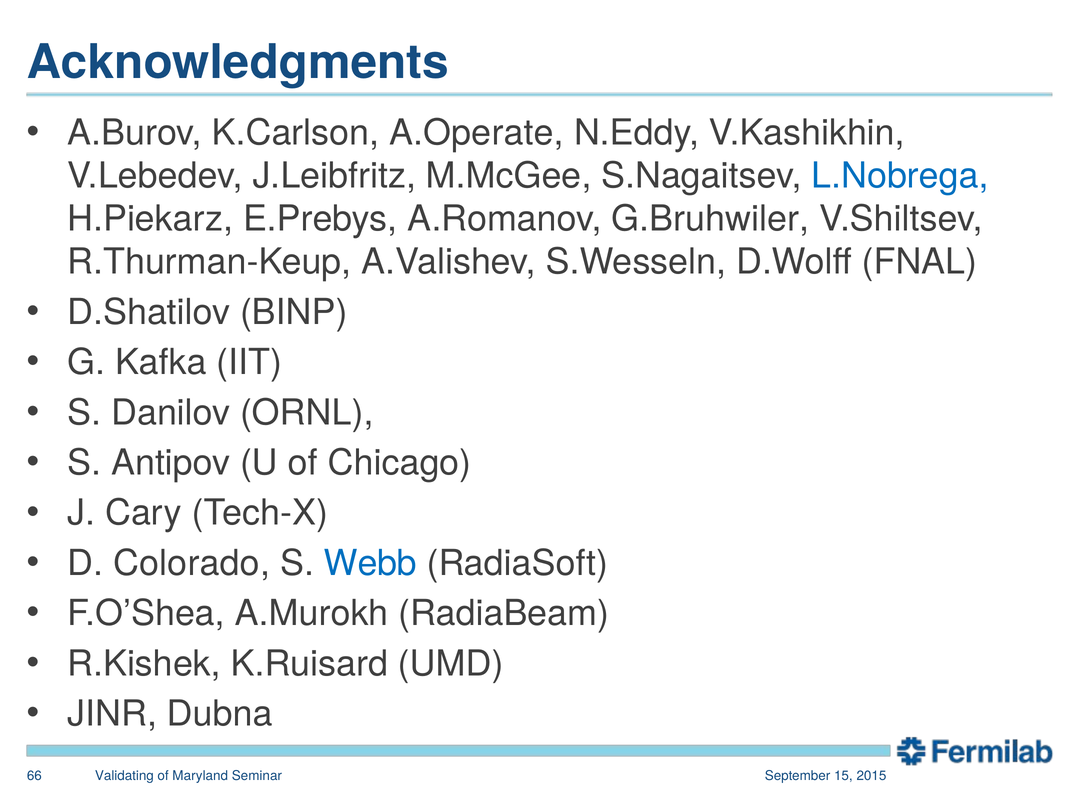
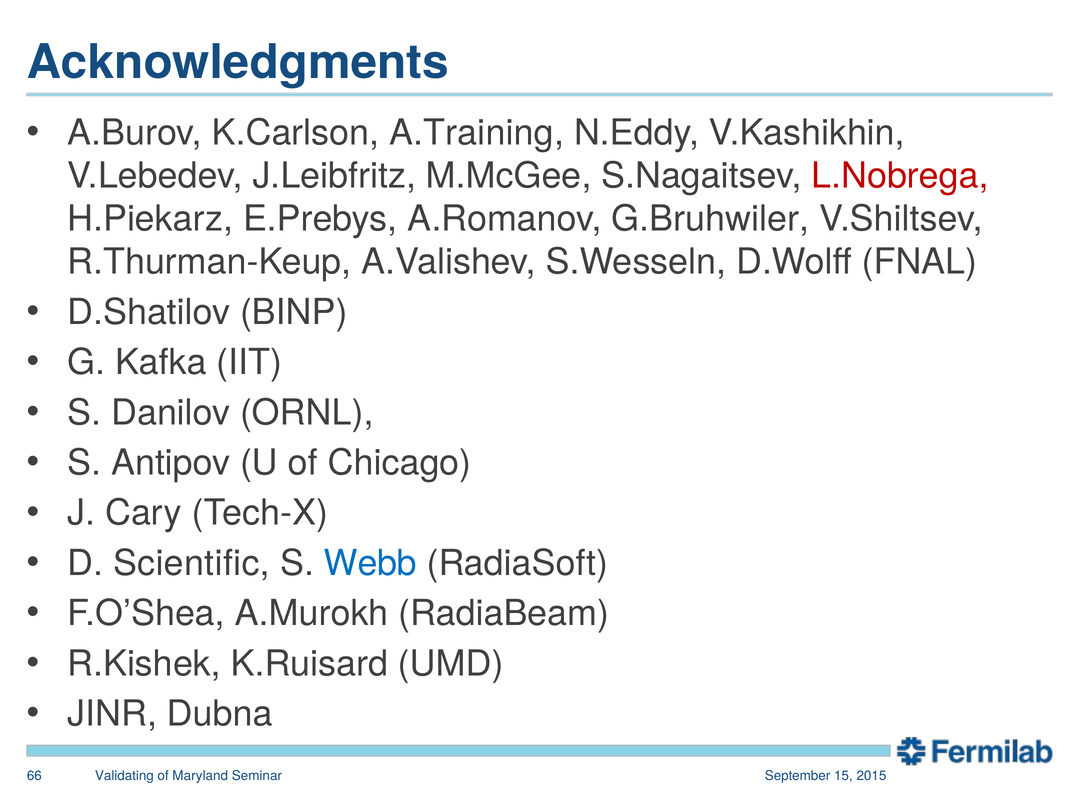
A.Operate: A.Operate -> A.Training (477, 133)
L.Nobrega colour: blue -> red (900, 176)
Colorado: Colorado -> Scientific (192, 564)
